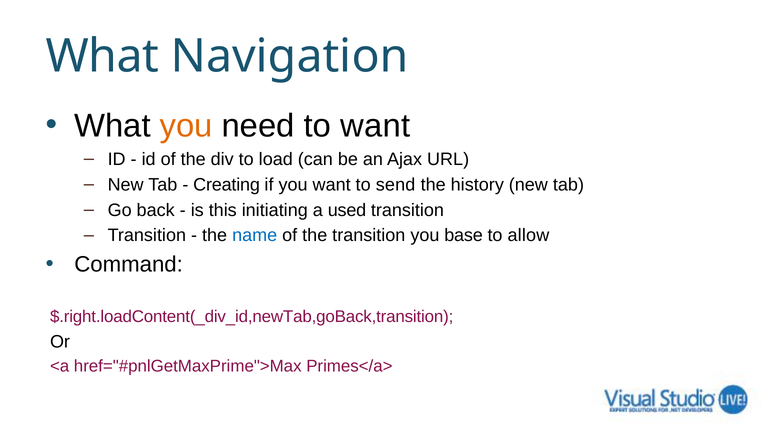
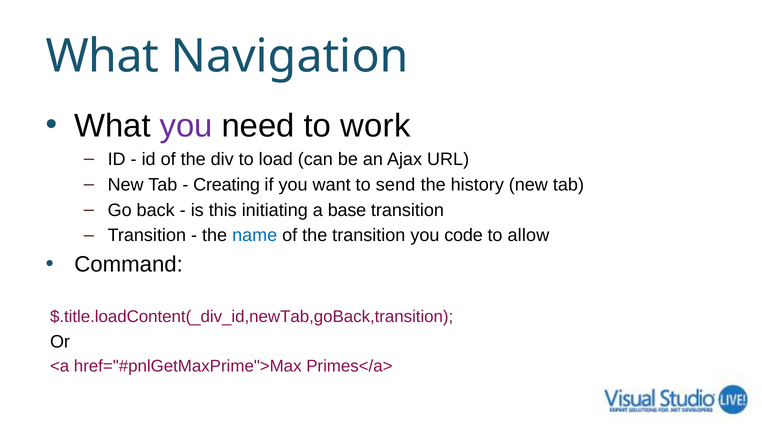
you colour: orange -> purple (186, 126)
to want: want -> work (375, 126)
used: used -> base (347, 210)
base: base -> code (464, 235)
$.right.loadContent(_div_id,newTab,goBack,transition: $.right.loadContent(_div_id,newTab,goBack,transition -> $.title.loadContent(_div_id,newTab,goBack,transition (252, 317)
